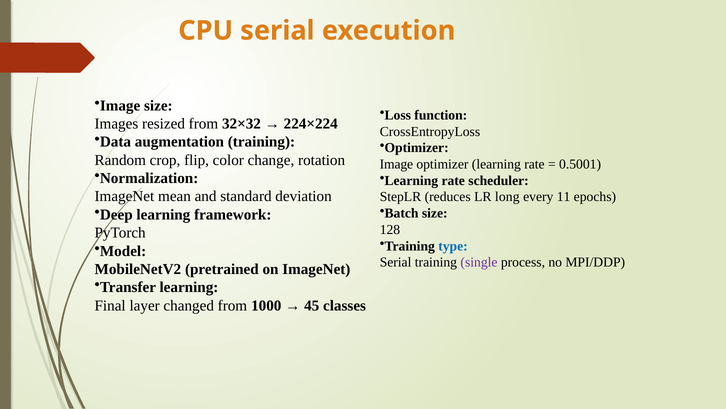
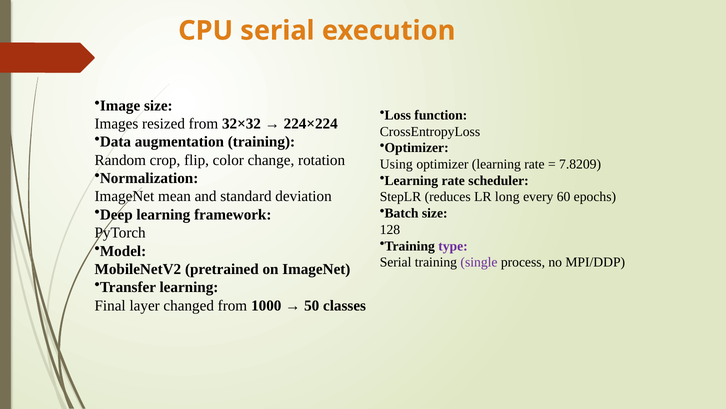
Image: Image -> Using (396, 164)
0.5001: 0.5001 -> 7.8209 (580, 164)
11: 11 -> 60 (564, 197)
type colour: blue -> purple (453, 246)
45: 45 -> 50 (312, 305)
